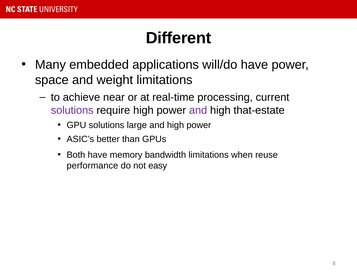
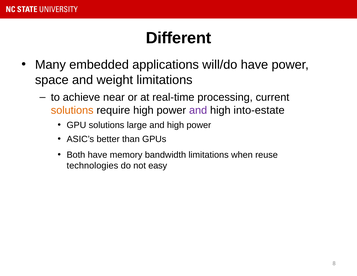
solutions colour: purple -> orange (72, 110)
that-estate: that-estate -> into-estate (259, 110)
performance: performance -> technologies (92, 166)
